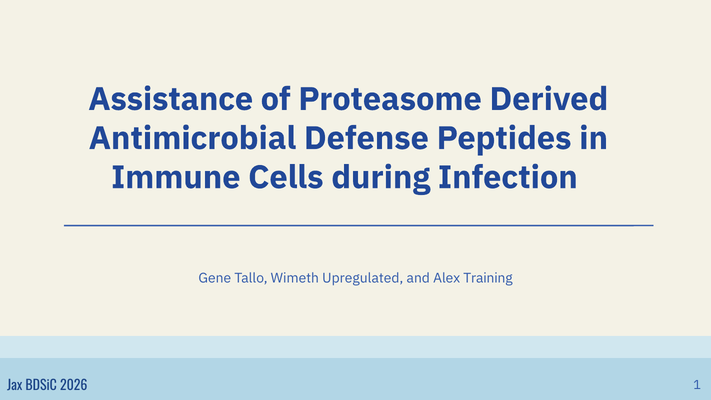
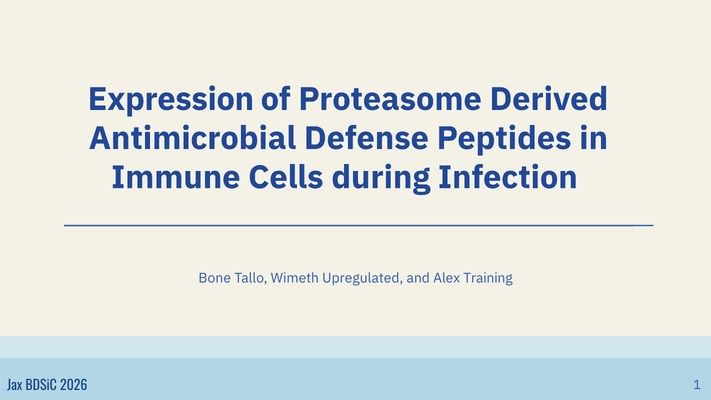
Assistance: Assistance -> Expression (171, 99)
Gene: Gene -> Bone (215, 278)
